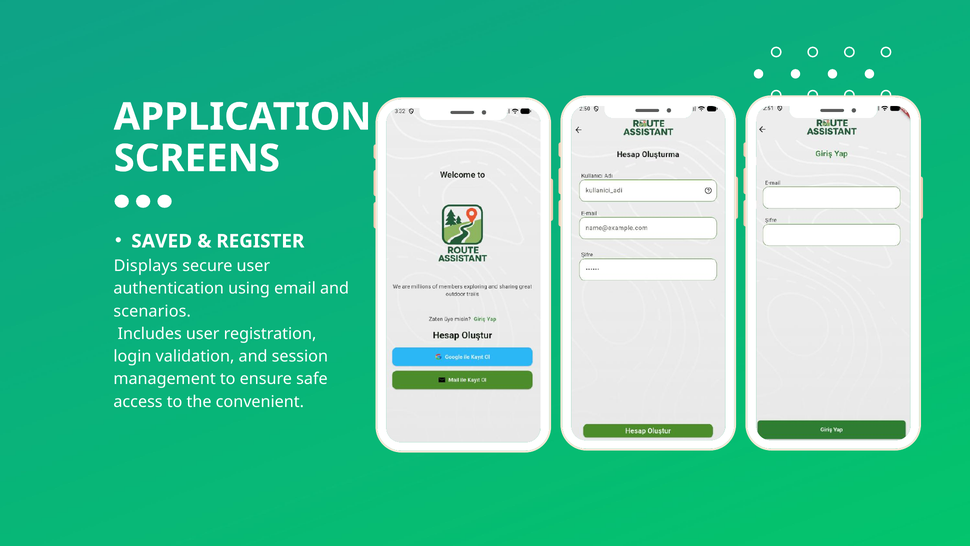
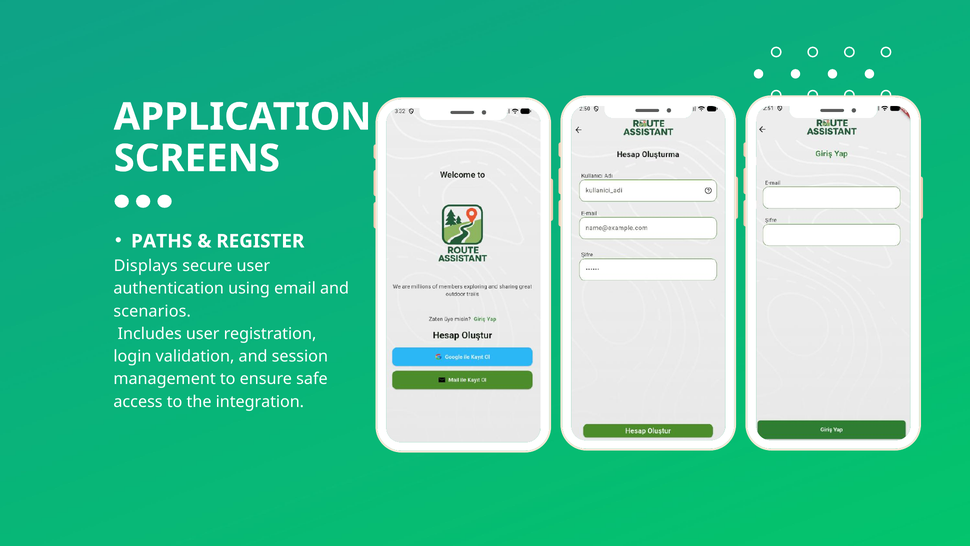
SAVED: SAVED -> PATHS (162, 241)
convenient: convenient -> integration (260, 401)
